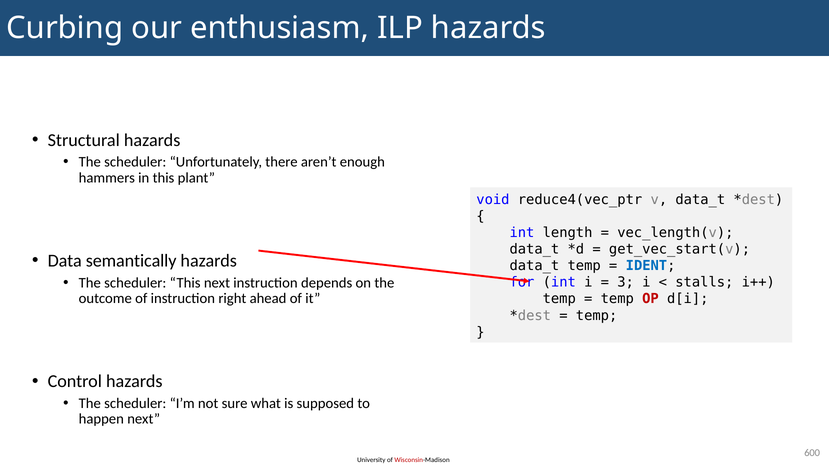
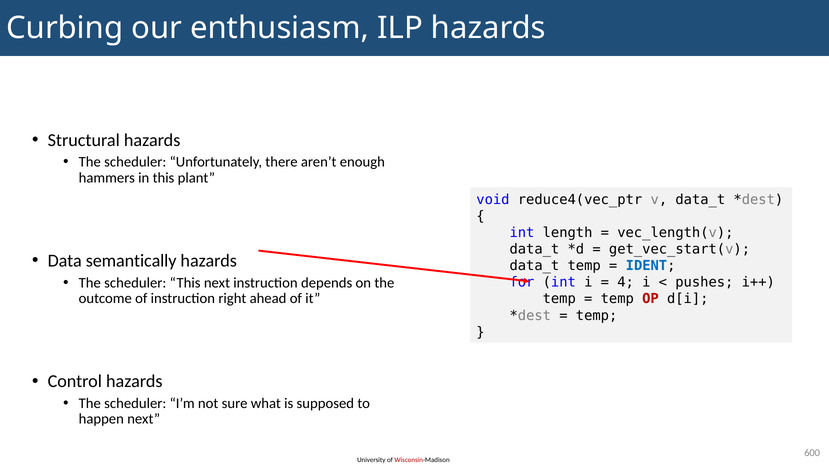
3: 3 -> 4 (626, 283)
stalls: stalls -> pushes (704, 283)
